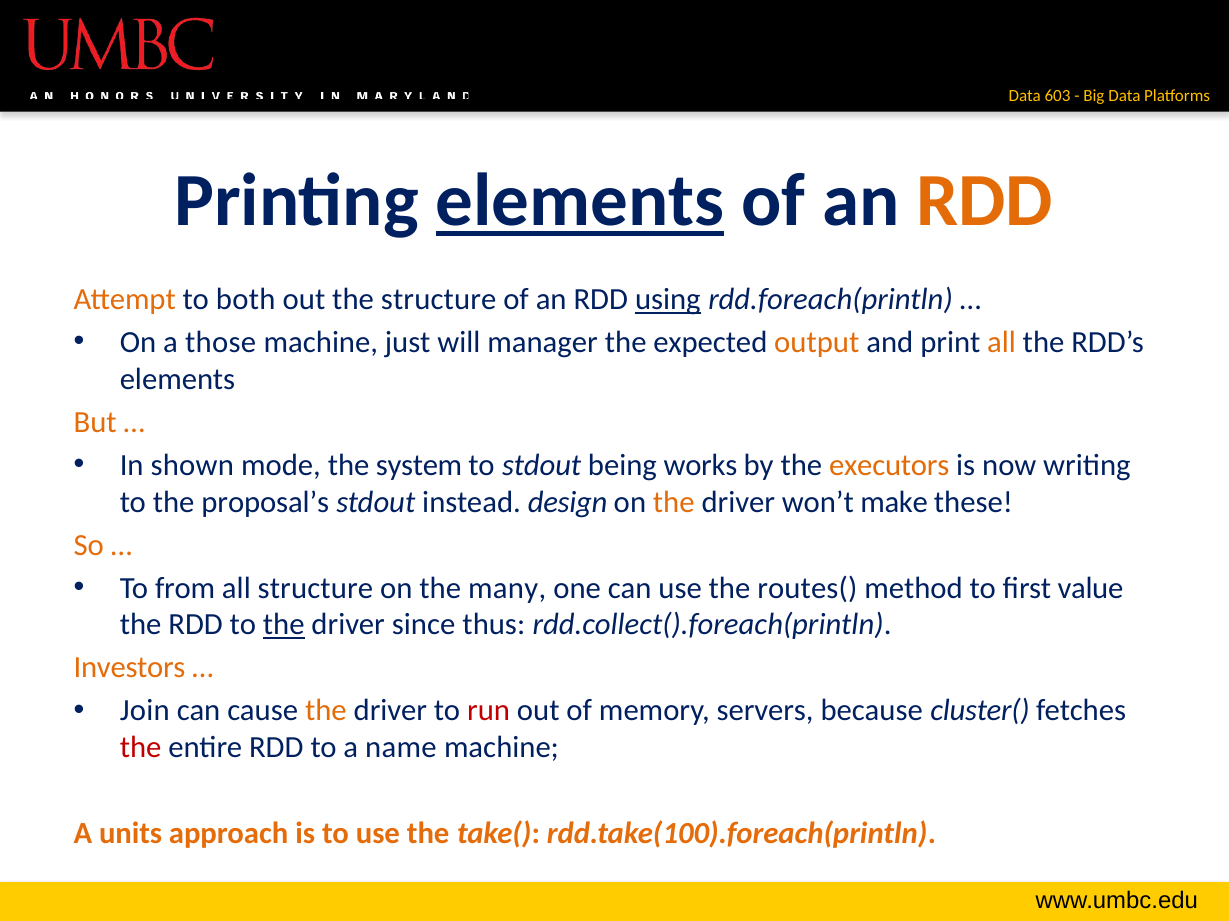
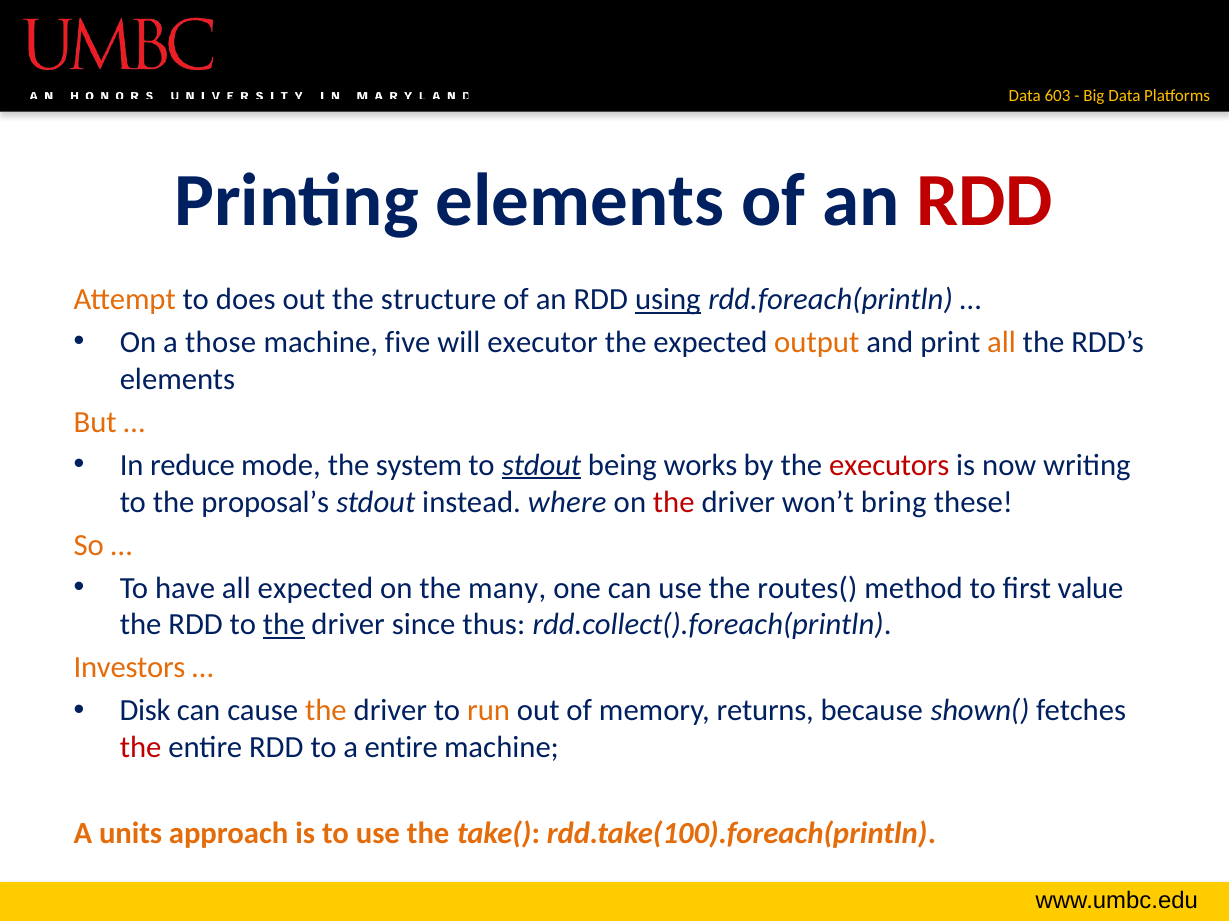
elements underline: present -> none (580, 201)
RDD colour: orange -> red (985, 201)
both: both -> does (246, 300)
just: just -> five (408, 343)
manager: manager -> executor (543, 343)
shown: shown -> reduce (193, 466)
stdout underline: none -> present (542, 466)
executors colour: orange -> red (889, 466)
design: design -> where (567, 502)
the colour: orange -> red (674, 502)
make: make -> bring (894, 502)
from: from -> have (185, 588)
all structure: structure -> expected (315, 588)
Join: Join -> Disk (145, 711)
run colour: red -> orange (489, 711)
servers: servers -> returns (765, 711)
cluster(: cluster( -> shown( (980, 711)
a name: name -> entire (401, 748)
